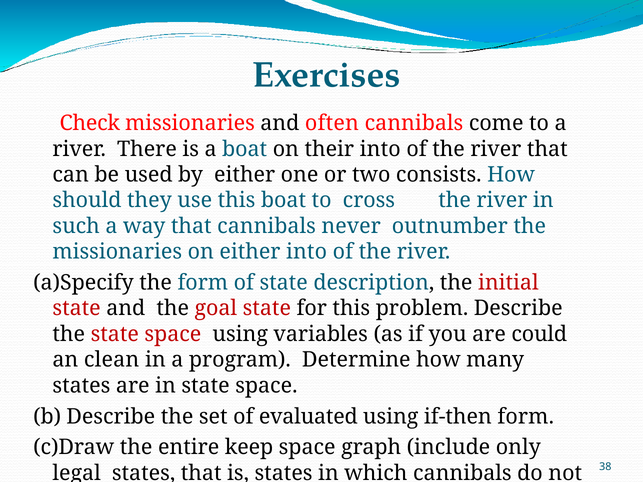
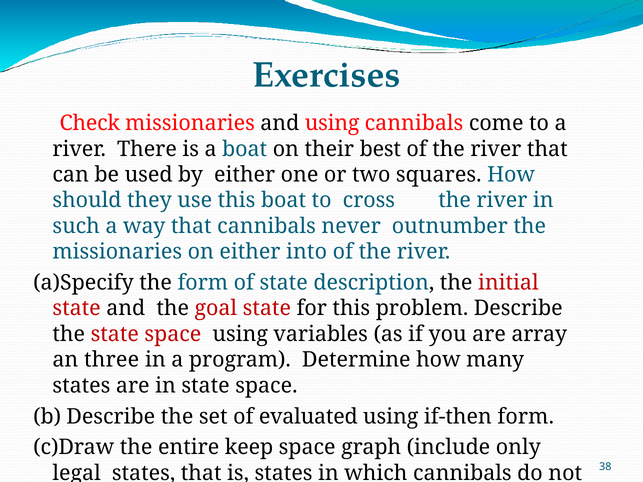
and often: often -> using (332, 123)
their into: into -> best (380, 149)
consists: consists -> squares (439, 175)
could: could -> array (539, 334)
clean: clean -> three (112, 360)
